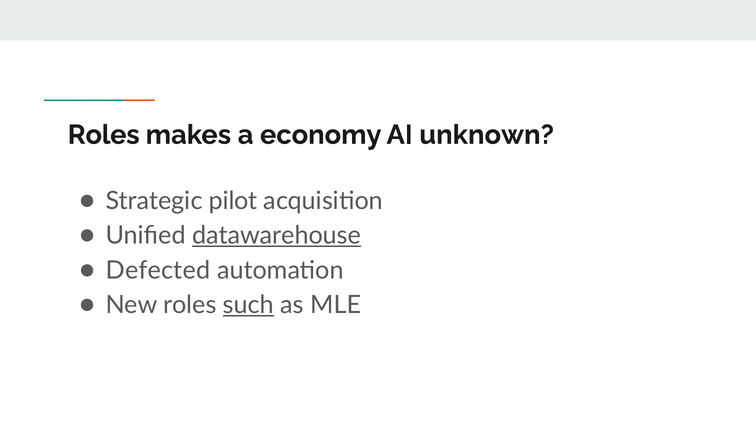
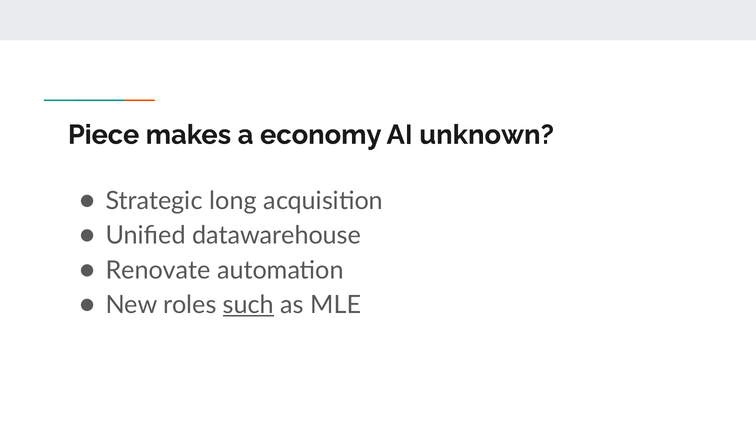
Roles: Roles -> Piece (104, 135)
pilot: pilot -> long (233, 201)
datawarehouse underline: present -> none (277, 236)
Defected: Defected -> Renovate (158, 270)
